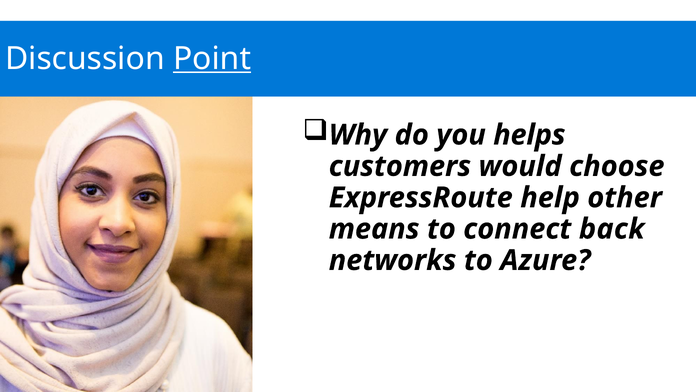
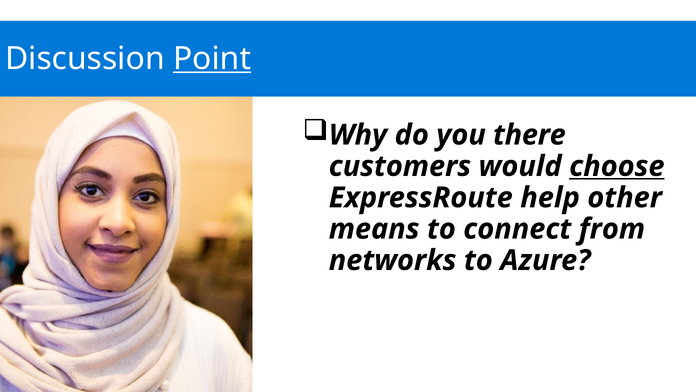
helps: helps -> there (529, 135)
choose underline: none -> present (617, 166)
back: back -> from (612, 229)
